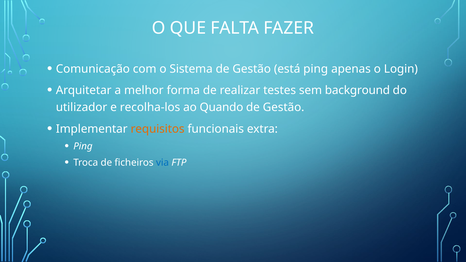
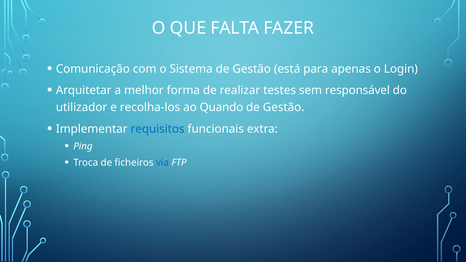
está ping: ping -> para (316, 69)
background: background -> responsável (357, 90)
requisitos colour: orange -> blue (158, 129)
